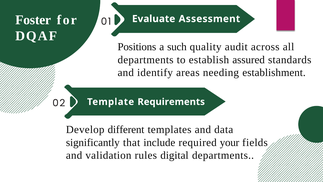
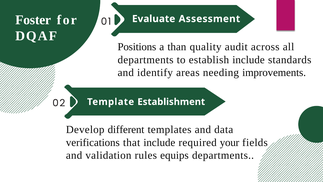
such: such -> than (177, 47)
establish assured: assured -> include (249, 60)
establishment: establishment -> improvements (274, 73)
Requirements: Requirements -> Establishment (171, 102)
significantly: significantly -> verifications (93, 142)
digital: digital -> equips (174, 155)
